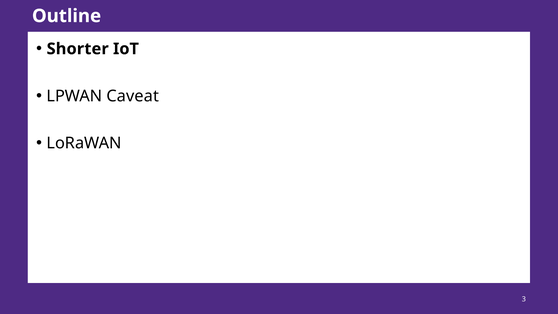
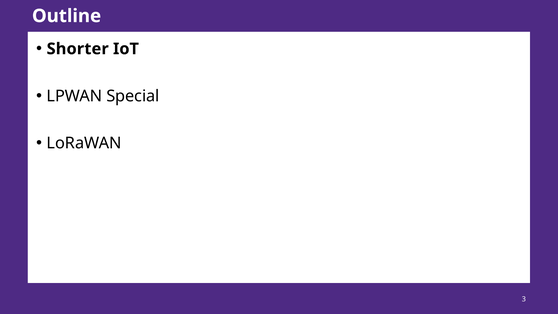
Caveat: Caveat -> Special (133, 96)
